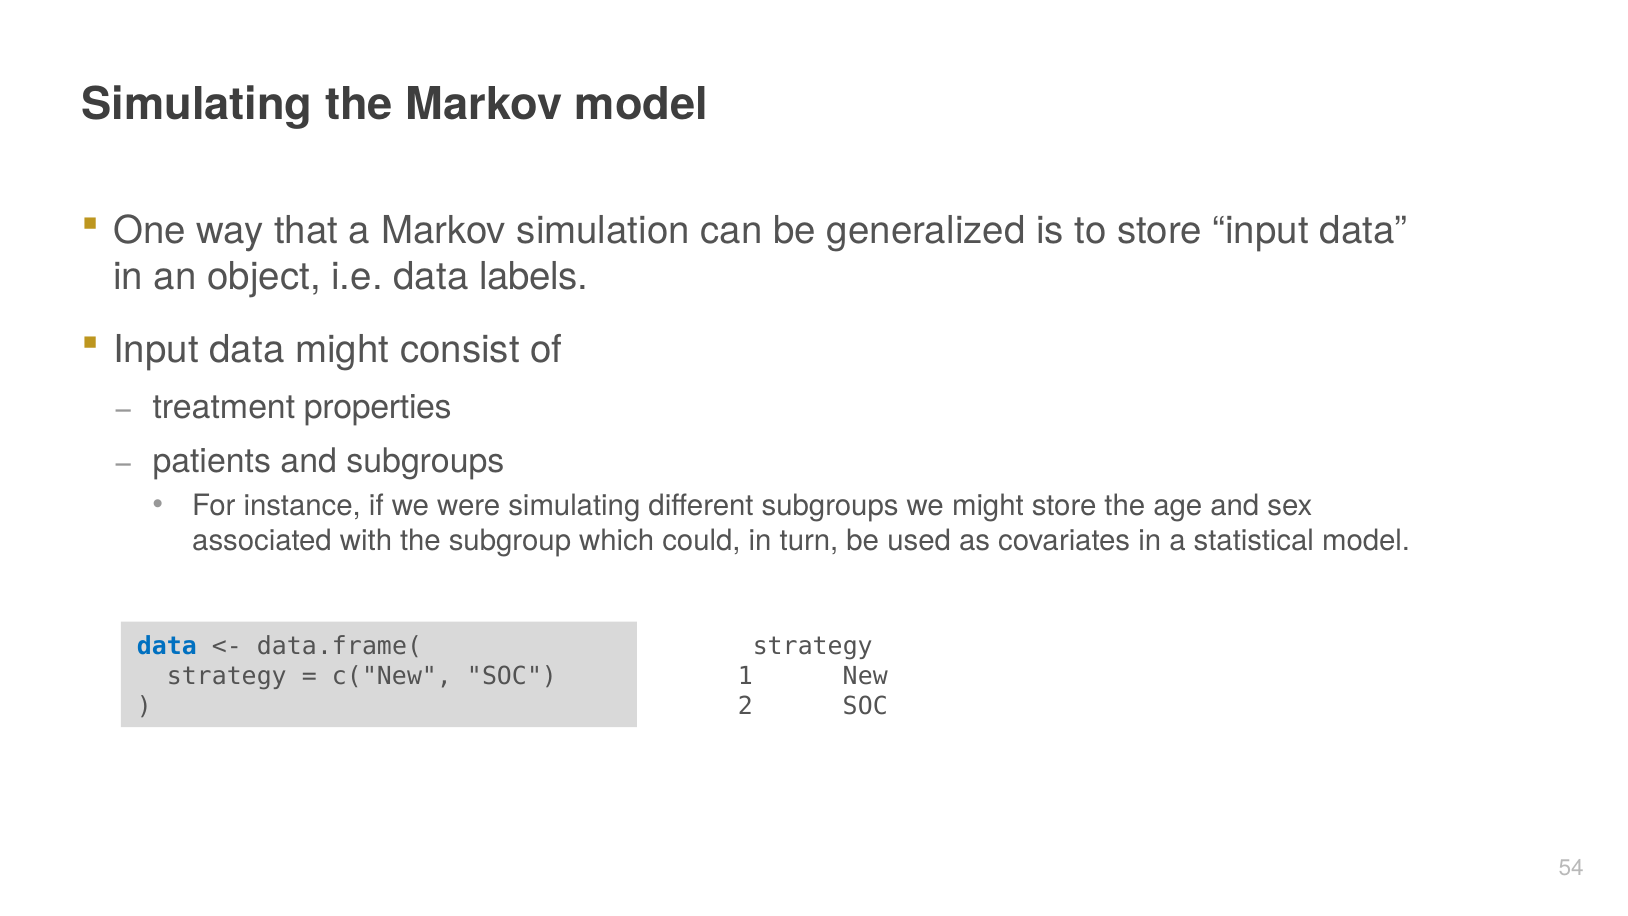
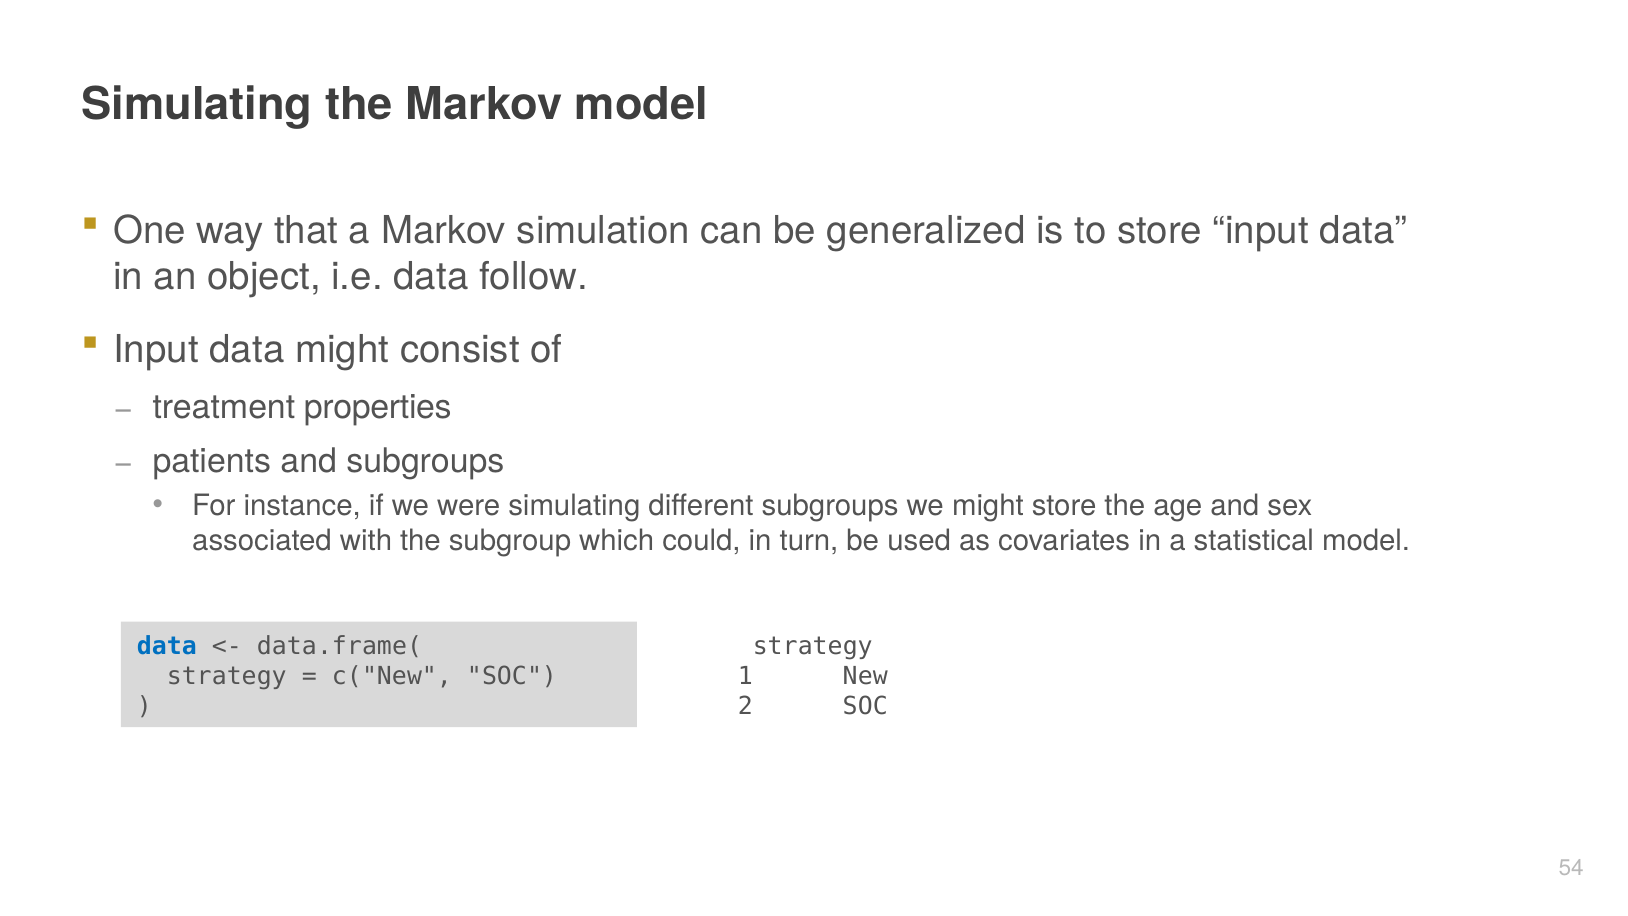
labels: labels -> follow (534, 277)
